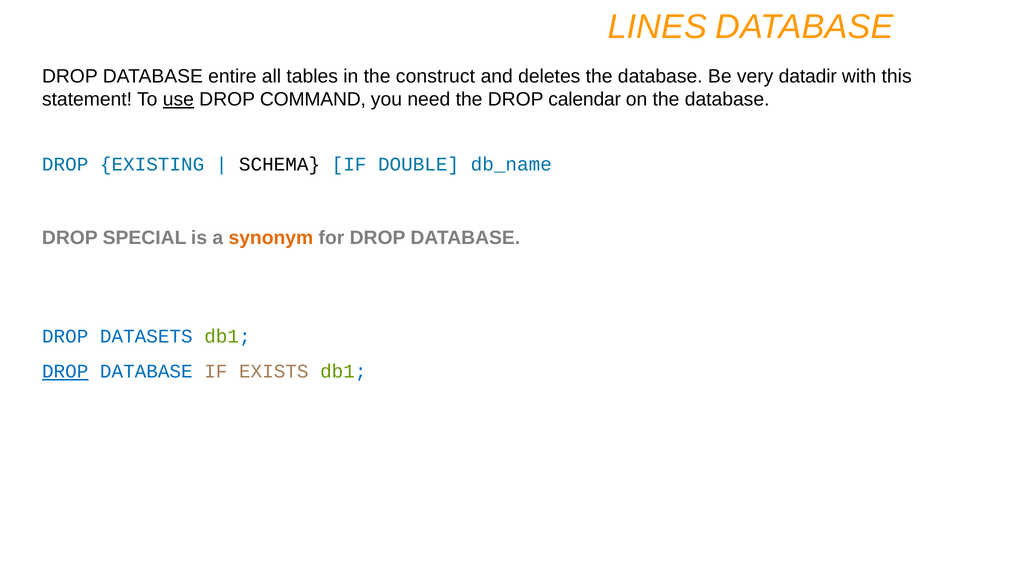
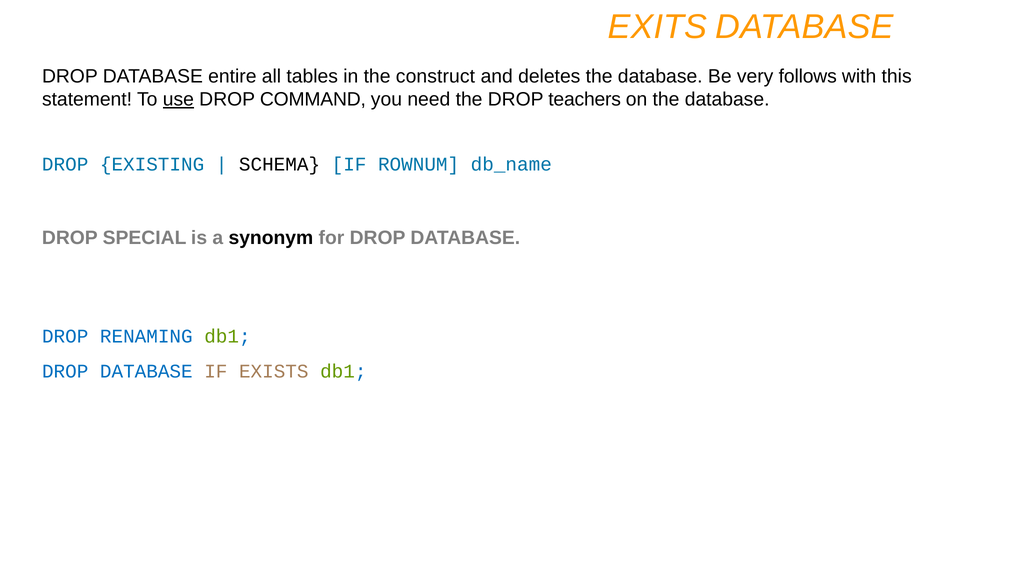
LINES: LINES -> EXITS (657, 27)
datadir: datadir -> follows (808, 76)
calendar: calendar -> teachers (585, 99)
DOUBLE: DOUBLE -> ROWNUM (419, 164)
synonym colour: orange -> black (271, 238)
DATASETS: DATASETS -> RENAMING (146, 336)
DROP underline: present -> none (65, 371)
